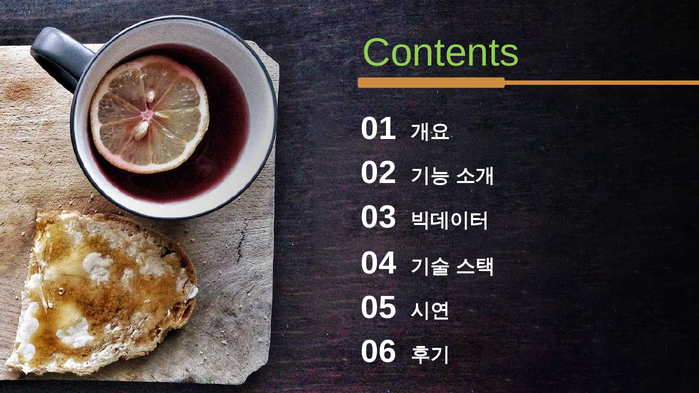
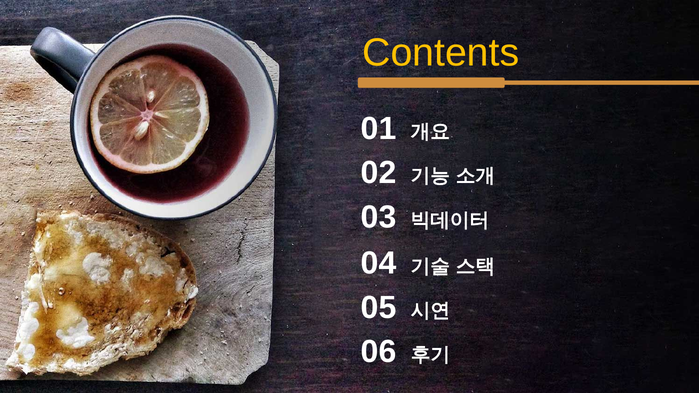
Contents colour: light green -> yellow (441, 53)
